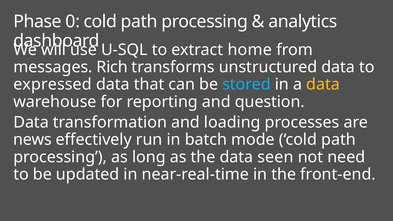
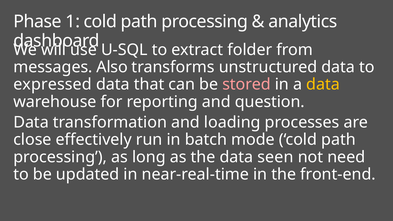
0: 0 -> 1 (73, 22)
home: home -> folder (250, 50)
Rich: Rich -> Also (112, 67)
stored colour: light blue -> pink (247, 84)
news: news -> close (32, 140)
